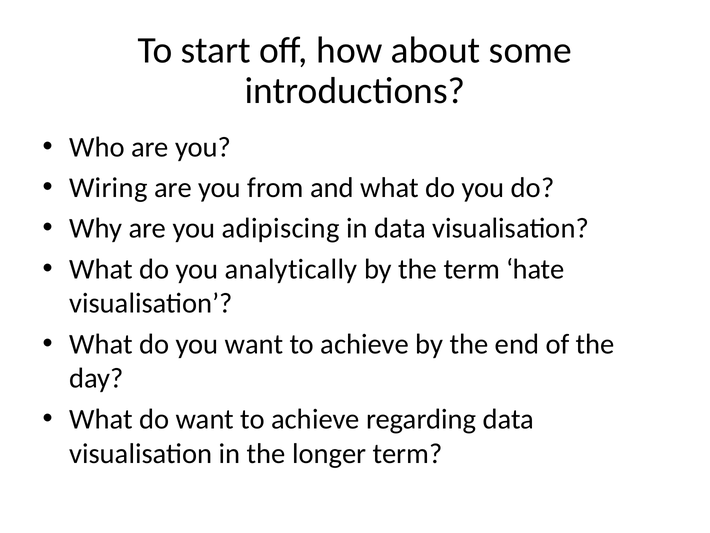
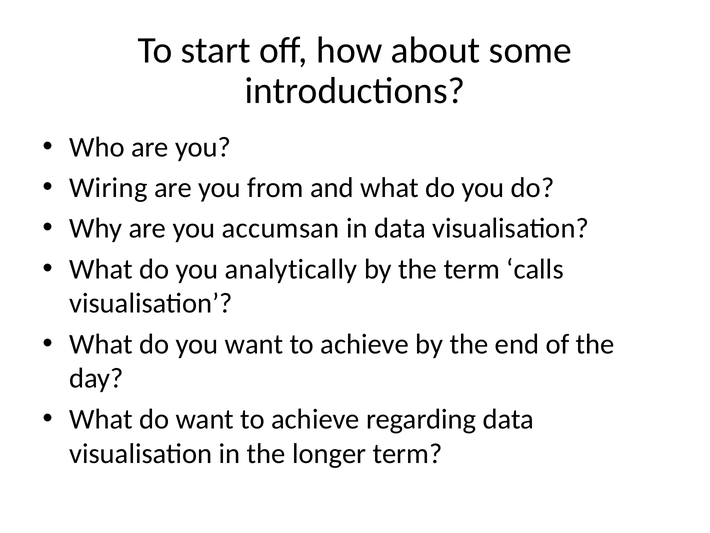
adipiscing: adipiscing -> accumsan (281, 228)
hate: hate -> calls (535, 269)
